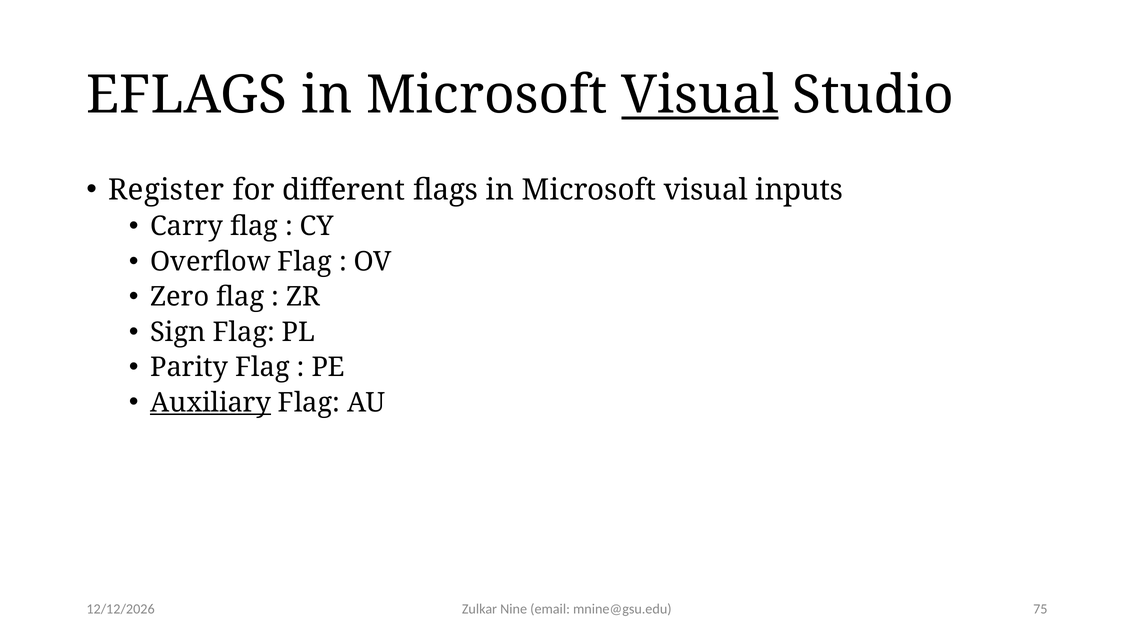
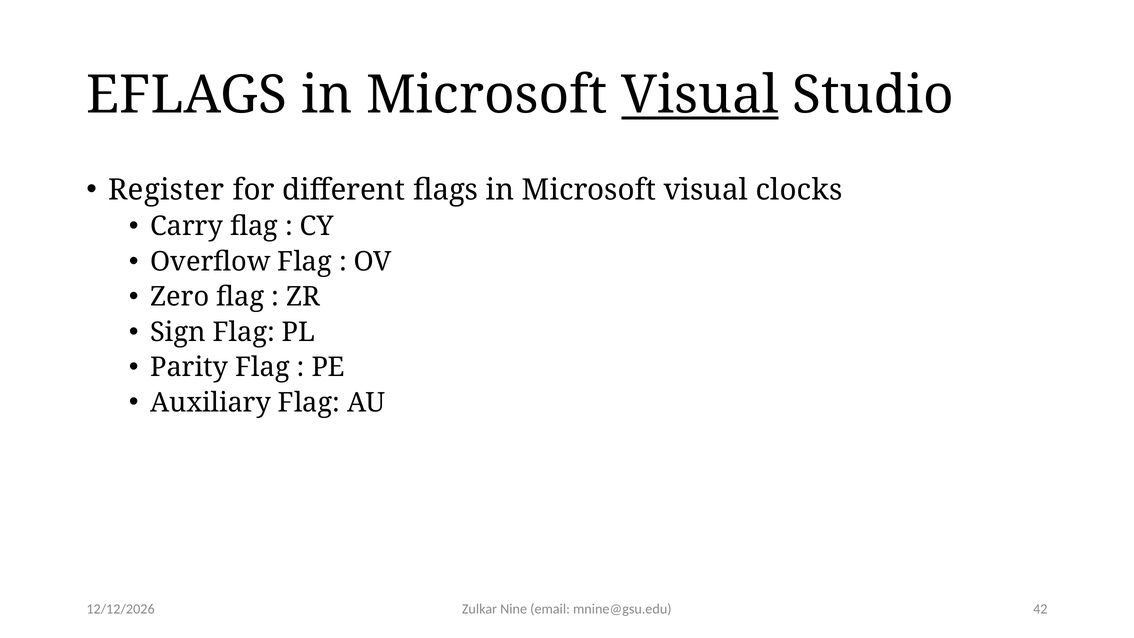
inputs: inputs -> clocks (799, 190)
Auxiliary underline: present -> none (211, 402)
75: 75 -> 42 (1040, 609)
